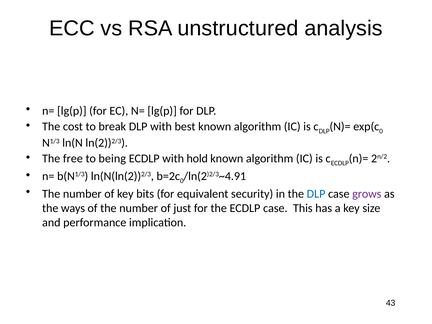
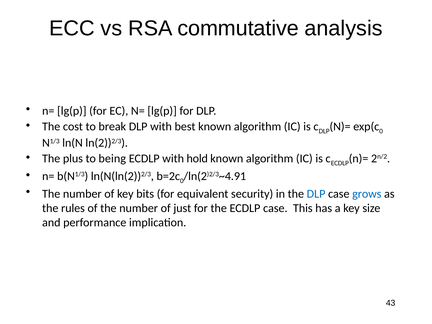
unstructured: unstructured -> commutative (238, 28)
free: free -> plus (73, 159)
grows colour: purple -> blue (367, 194)
ways: ways -> rules (73, 208)
